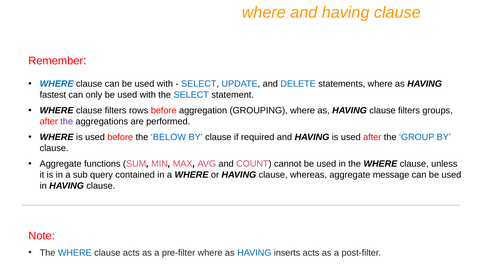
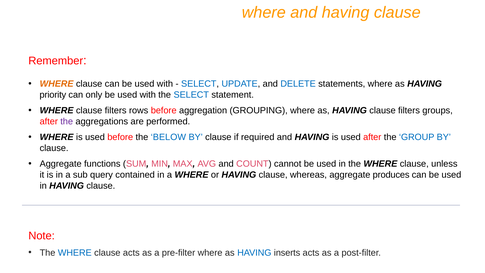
WHERE colour: blue -> orange (57, 84)
fastest: fastest -> priority (53, 95)
message: message -> produces (391, 175)
